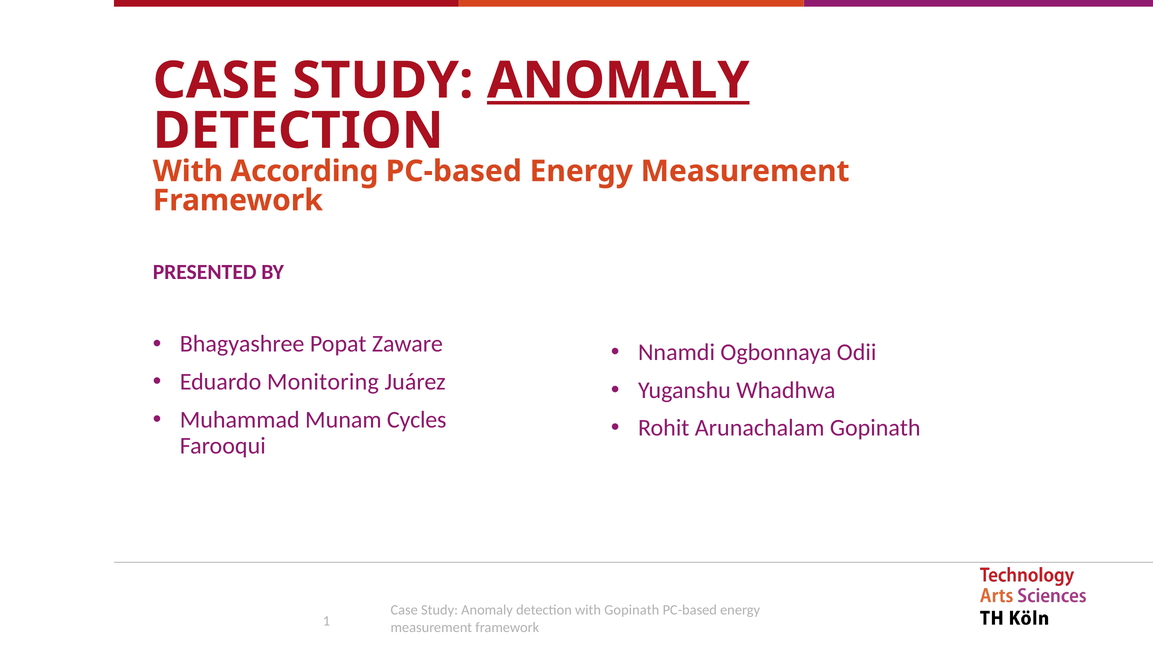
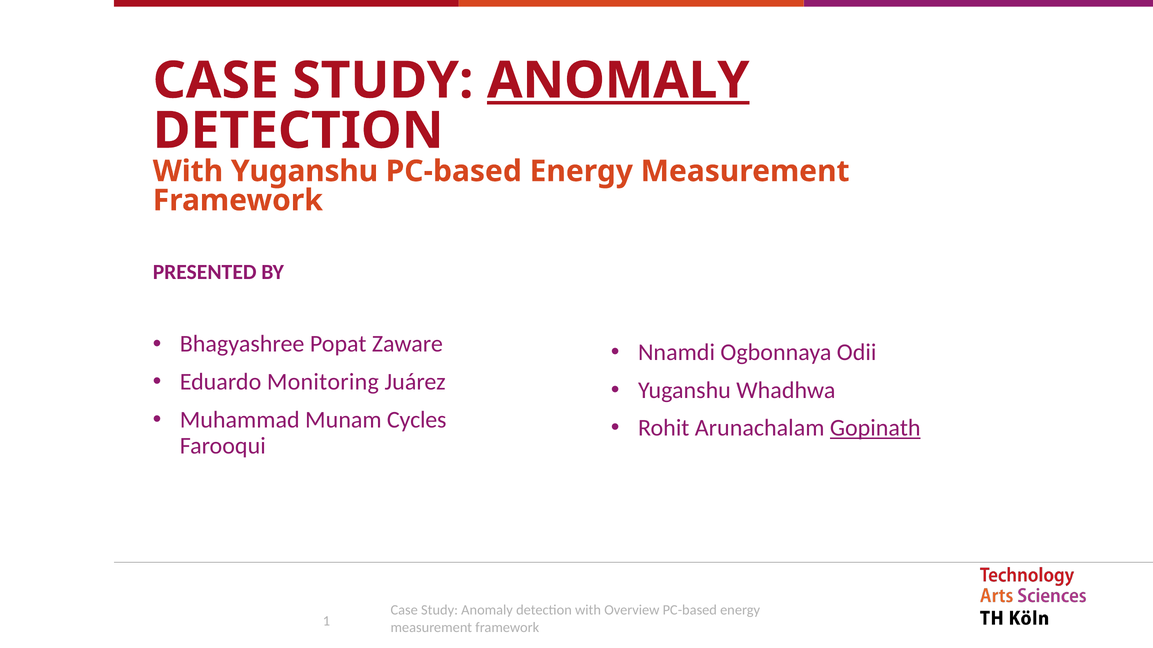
With According: According -> Yuganshu (305, 171)
Gopinath underline: none -> present (875, 428)
with Gopinath: Gopinath -> Overview (632, 611)
